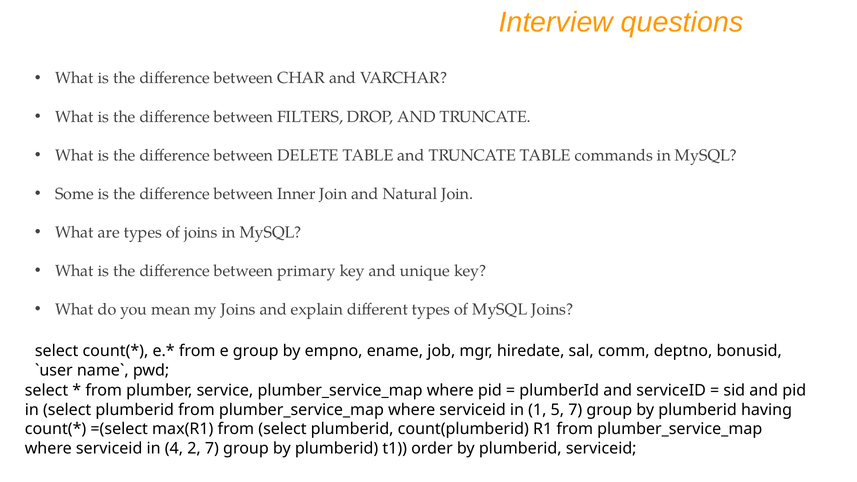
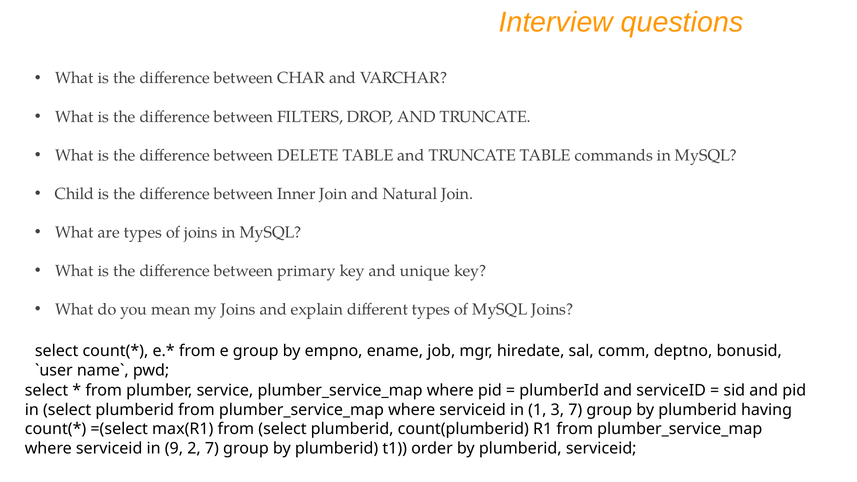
Some: Some -> Child (74, 194)
5: 5 -> 3 (557, 410)
4: 4 -> 9 (174, 448)
